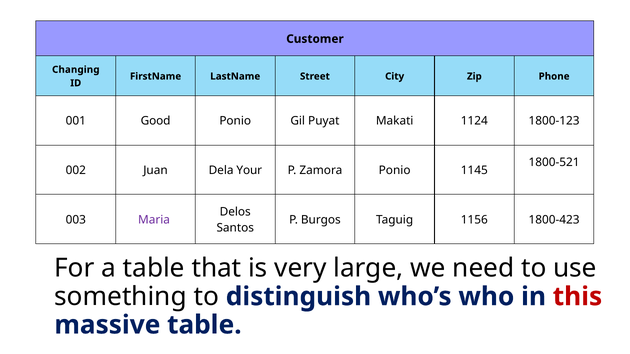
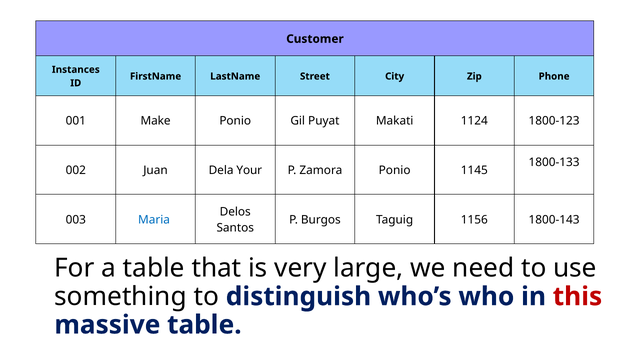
Changing: Changing -> Instances (76, 70)
Good: Good -> Make (156, 121)
1800-521: 1800-521 -> 1800-133 (554, 163)
Maria colour: purple -> blue (154, 220)
1800-423: 1800-423 -> 1800-143 (554, 220)
